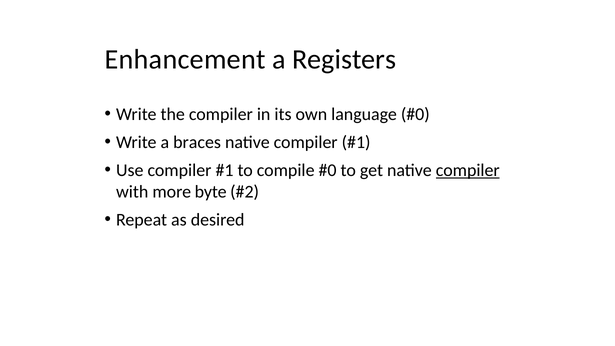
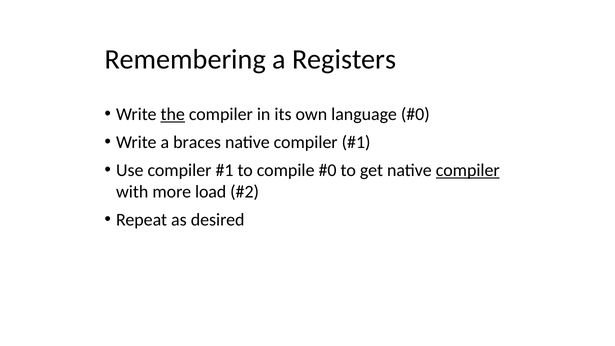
Enhancement: Enhancement -> Remembering (185, 60)
the underline: none -> present (173, 114)
byte: byte -> load (211, 192)
